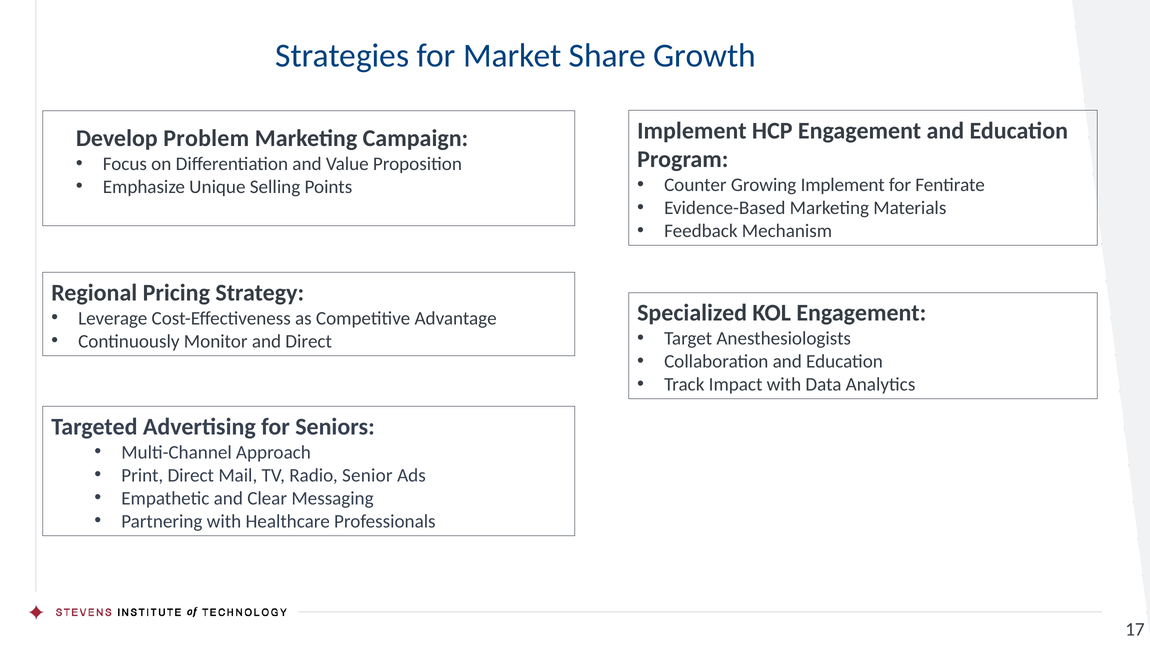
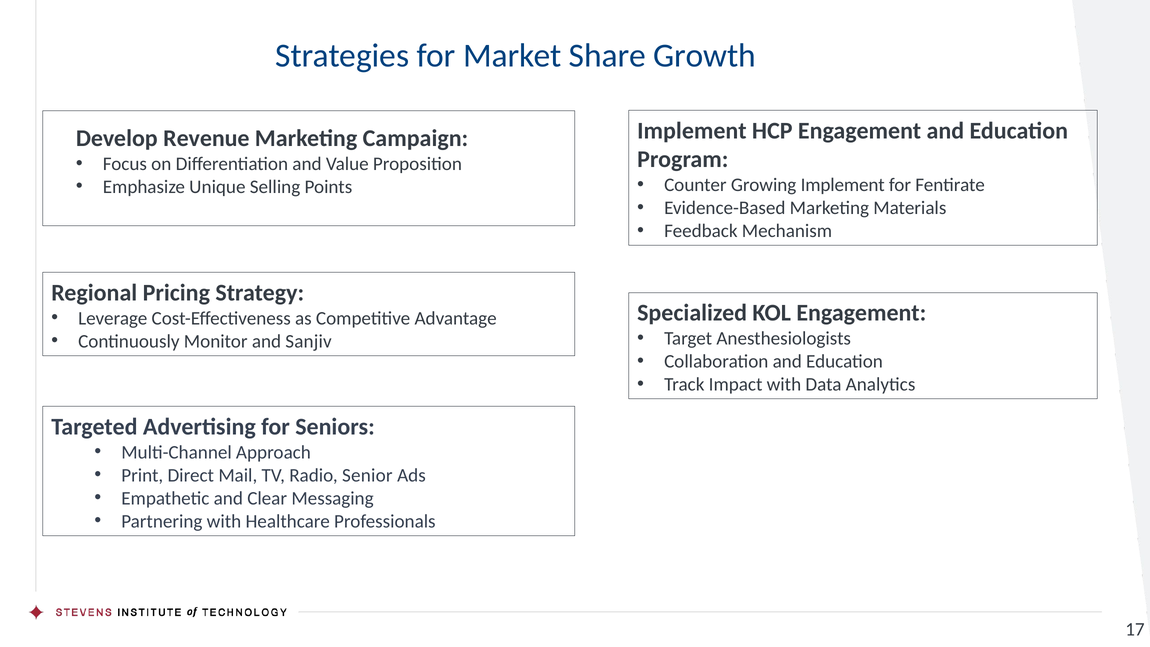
Problem: Problem -> Revenue (206, 138)
and Direct: Direct -> Sanjiv (309, 341)
